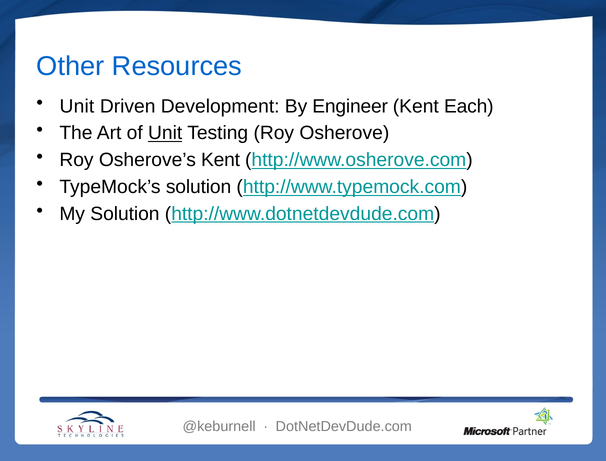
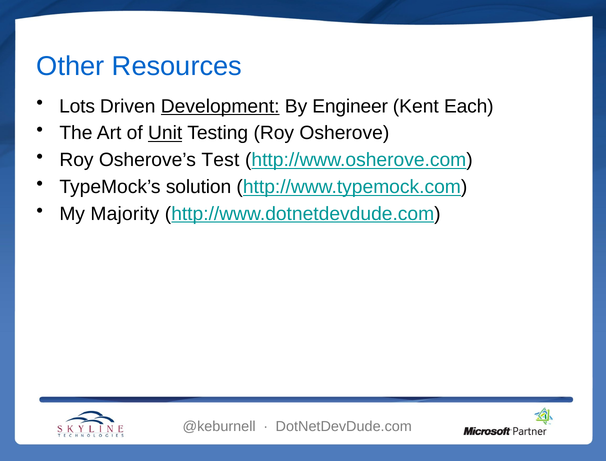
Unit: Unit -> Lots (77, 106)
Development underline: none -> present (220, 106)
Osherove’s Kent: Kent -> Test (220, 160)
My Solution: Solution -> Majority (125, 214)
